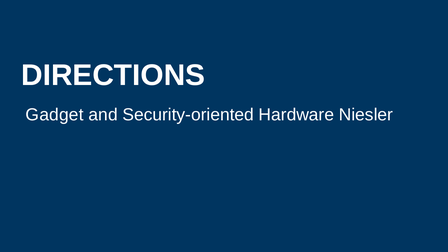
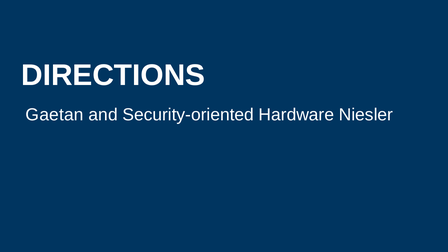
Gadget: Gadget -> Gaetan (55, 115)
